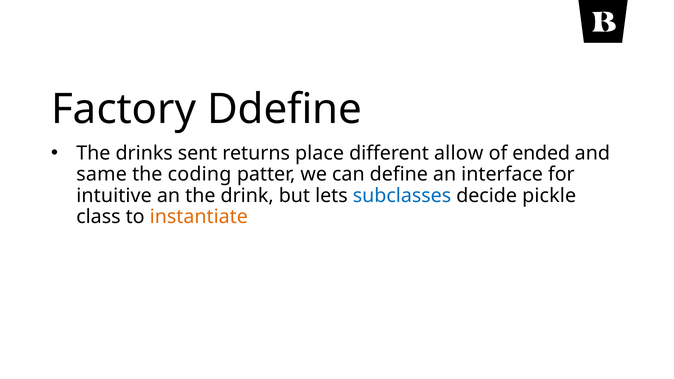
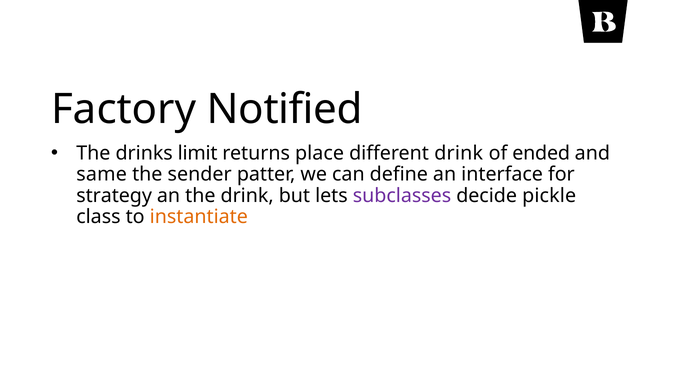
Ddefine: Ddefine -> Notified (285, 110)
sent: sent -> limit (198, 153)
different allow: allow -> drink (459, 153)
coding: coding -> sender (200, 174)
intuitive: intuitive -> strategy (114, 196)
subclasses colour: blue -> purple (402, 196)
